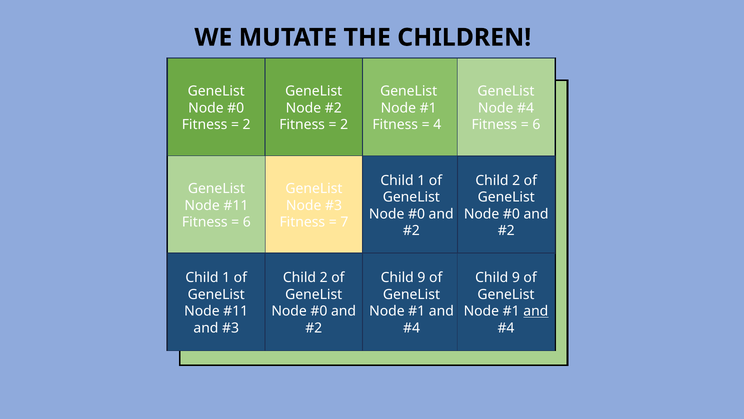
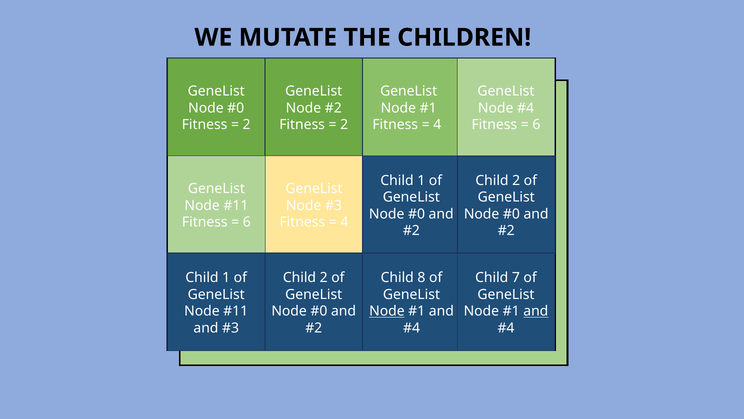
7: 7 -> 4 (344, 222)
9: 9 -> 8 (421, 277)
9: 9 -> 7 (516, 277)
Node underline: none -> present (387, 311)
